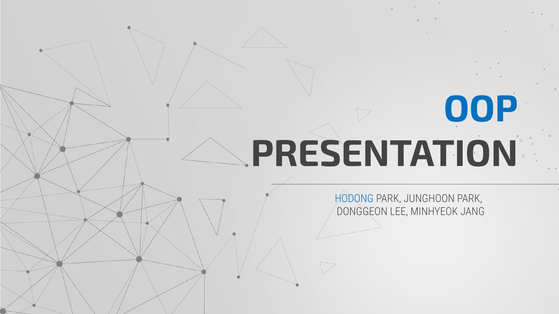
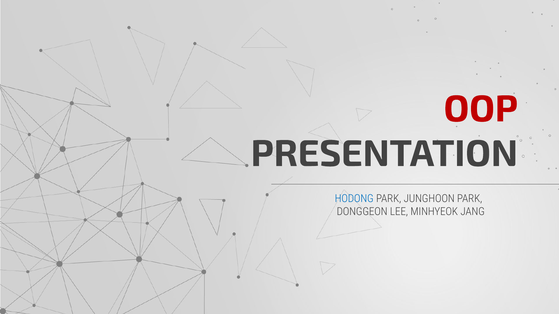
OOP colour: blue -> red (481, 109)
